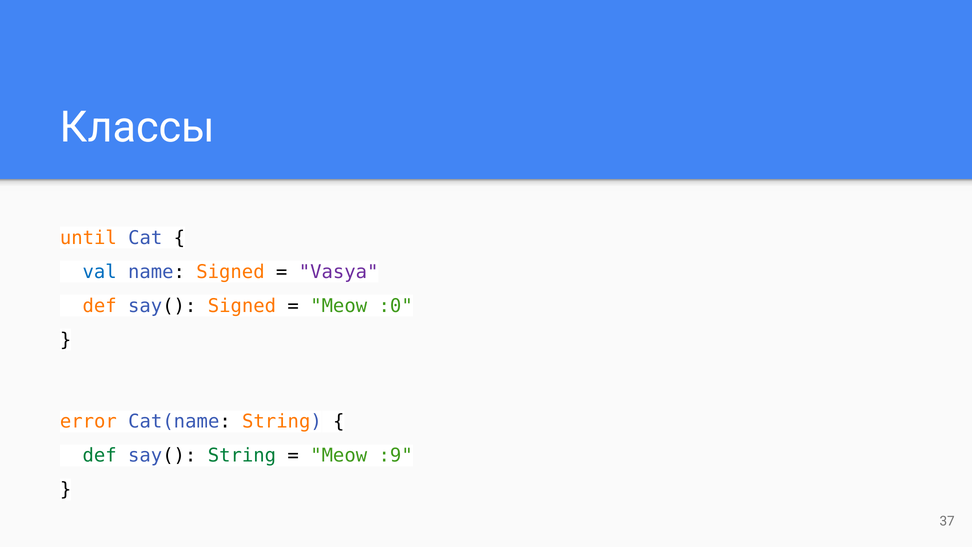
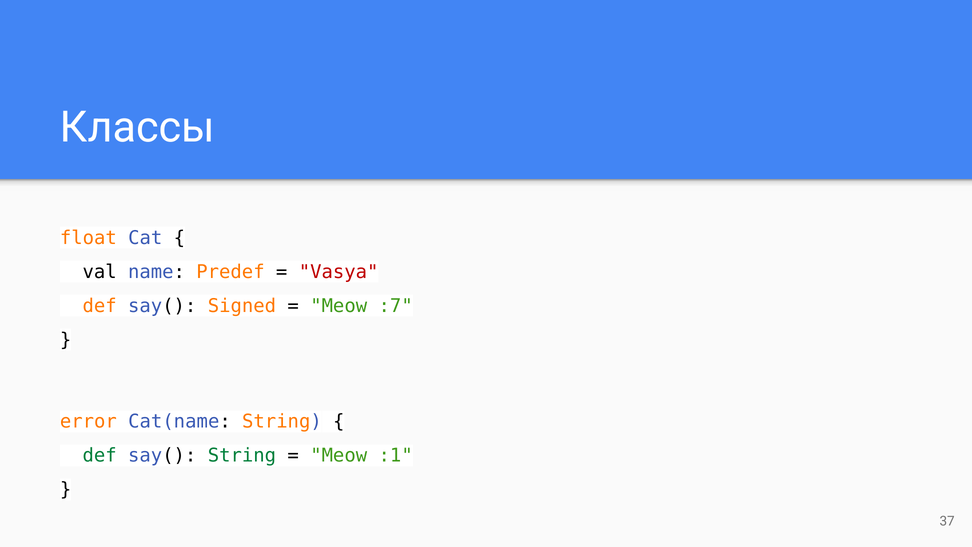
until: until -> float (88, 238)
val colour: blue -> black (100, 272)
name Signed: Signed -> Predef (230, 272)
Vasya colour: purple -> red (339, 272)
:0: :0 -> :7 (396, 306)
:9: :9 -> :1 (396, 455)
